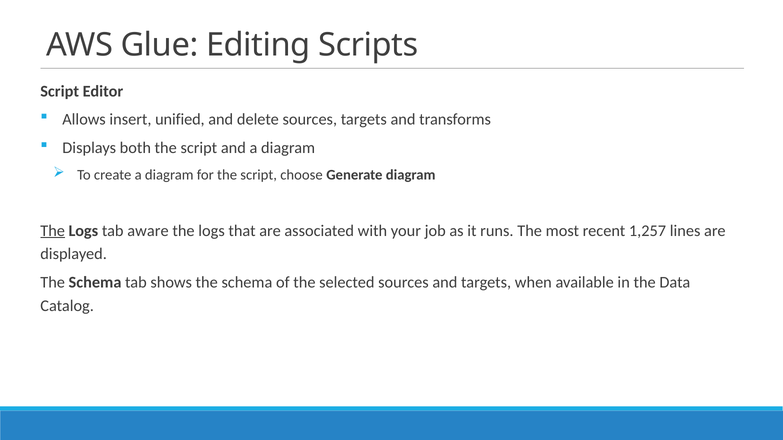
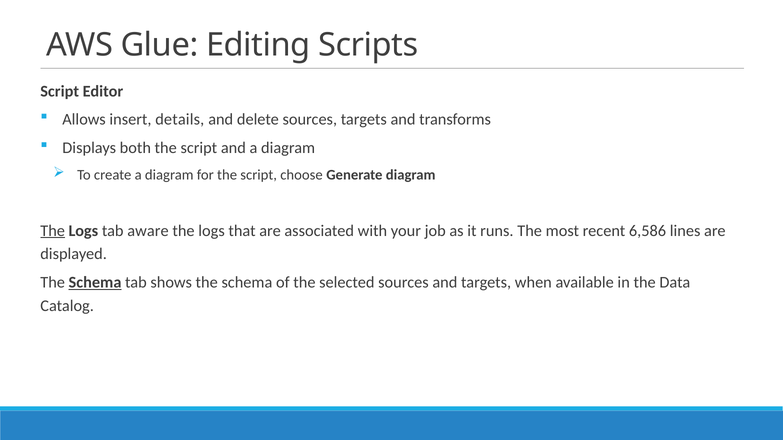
unified: unified -> details (180, 120)
1,257: 1,257 -> 6,586 (648, 231)
Schema underline: none -> present (95, 283)
